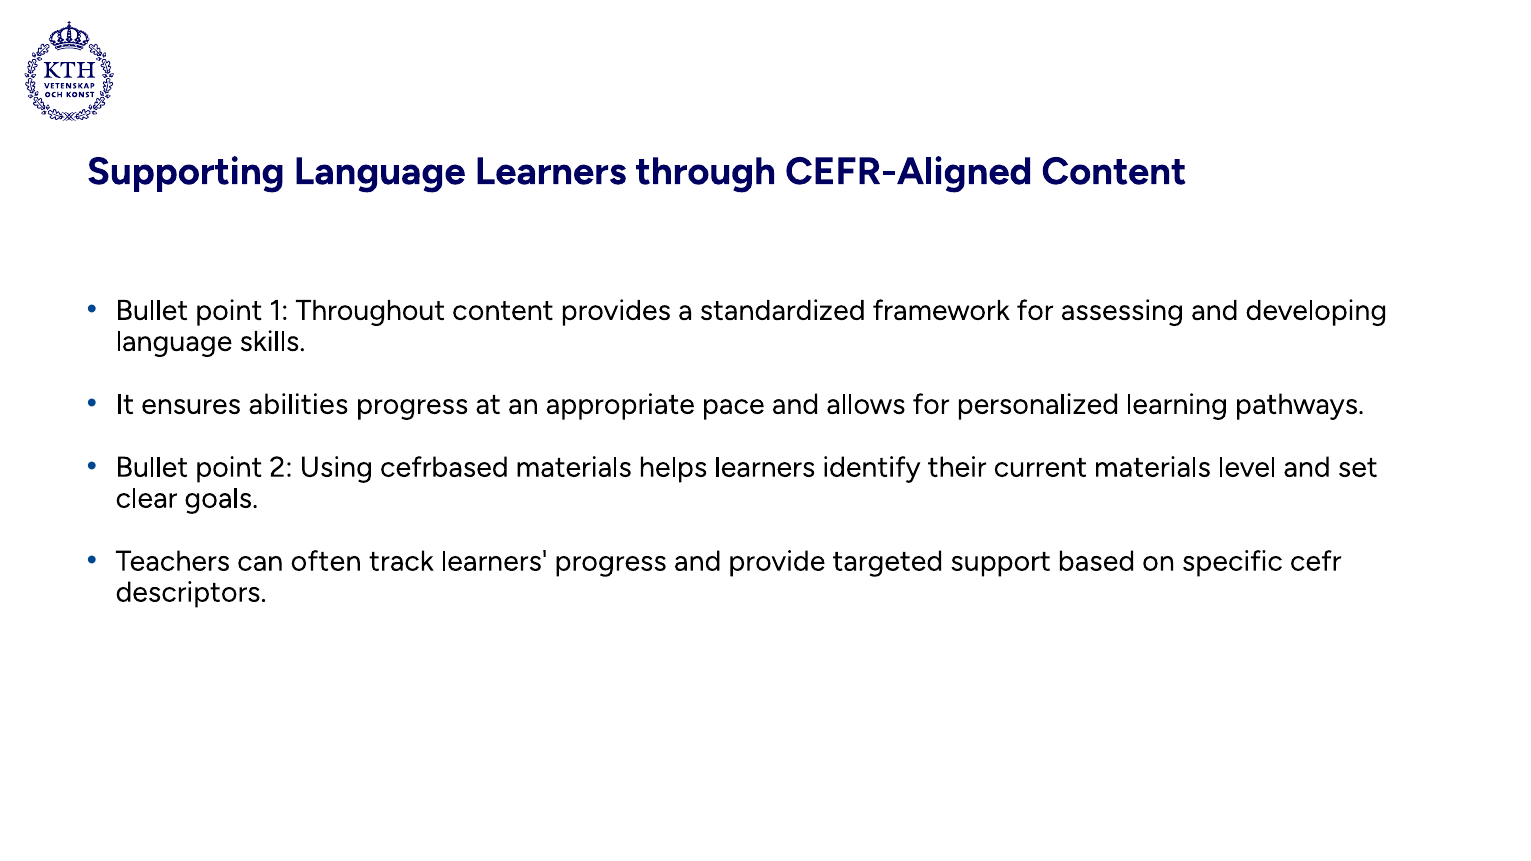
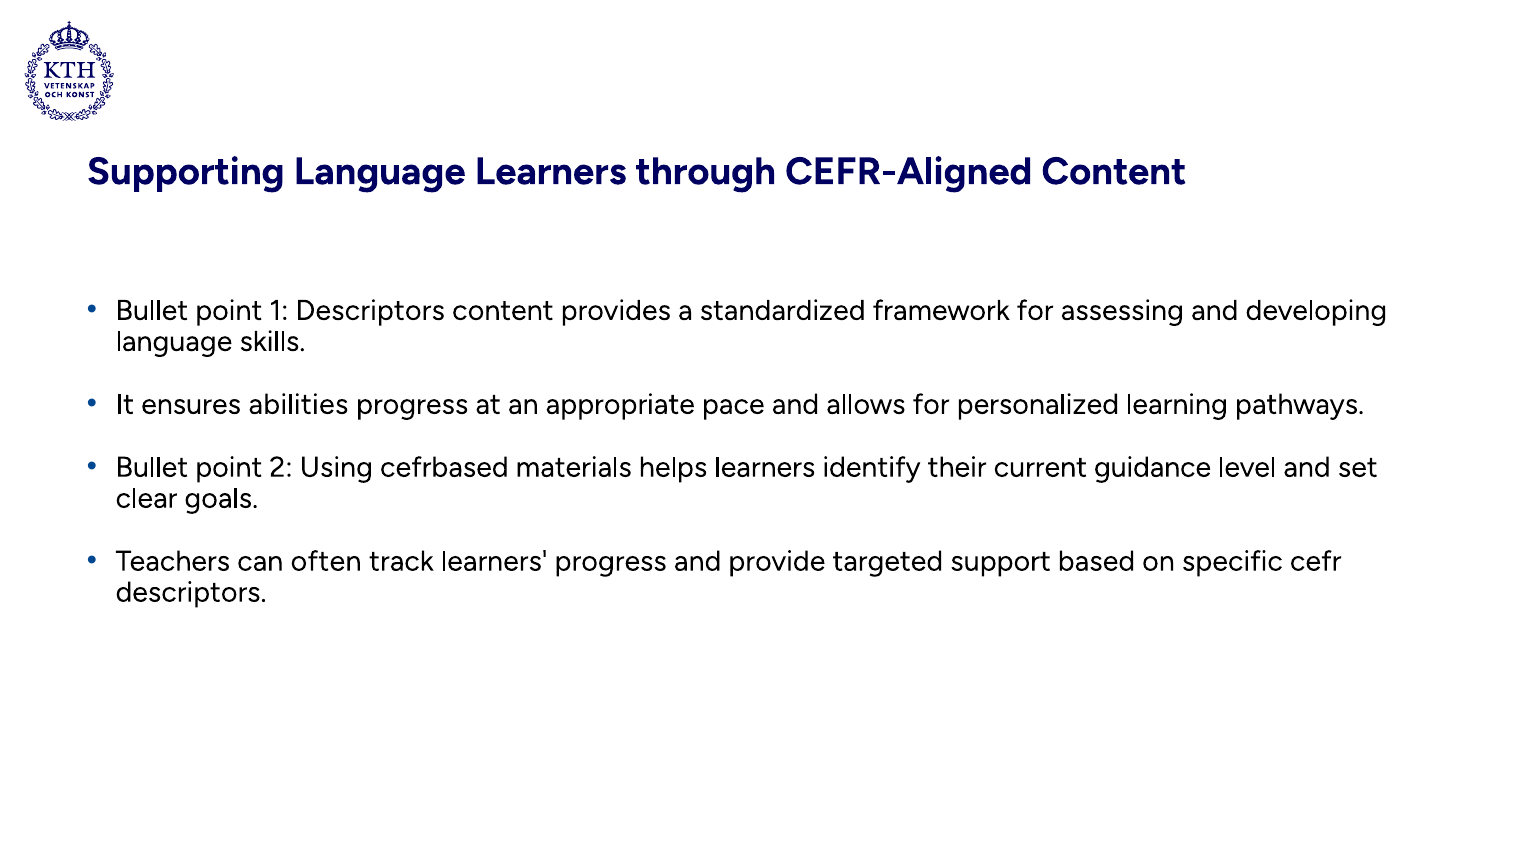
1 Throughout: Throughout -> Descriptors (370, 310)
current materials: materials -> guidance (1153, 467)
